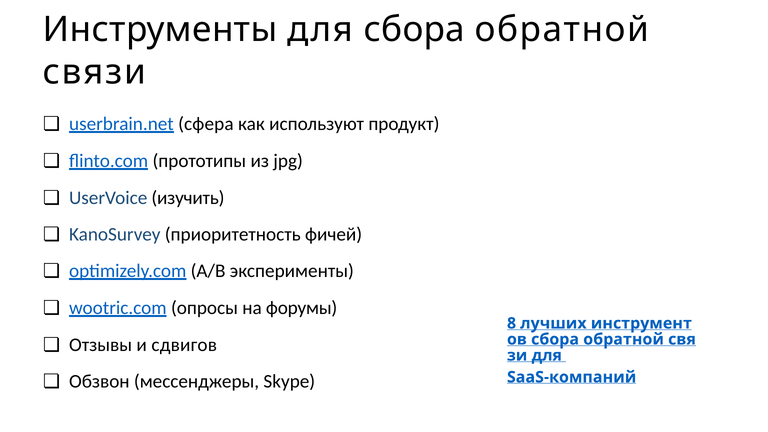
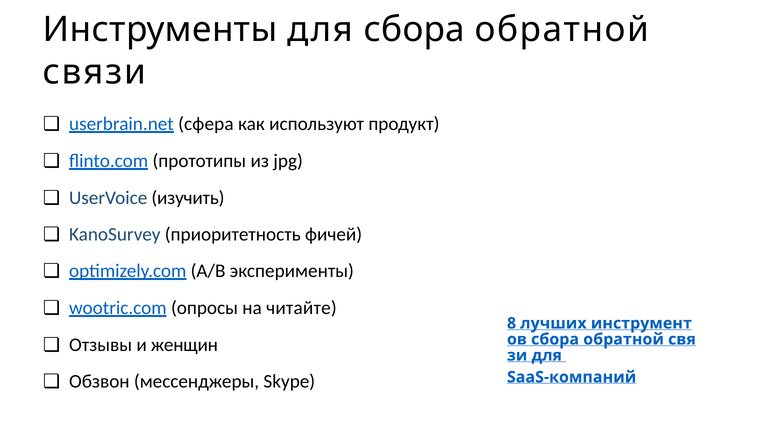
форумы: форумы -> читайте (301, 308)
сдвигов: сдвигов -> женщин (184, 345)
